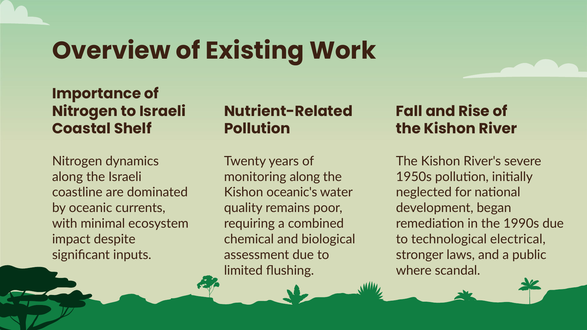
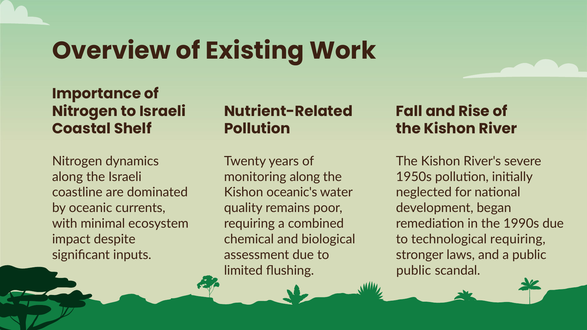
technological electrical: electrical -> requiring (518, 239)
where: where -> public (414, 271)
